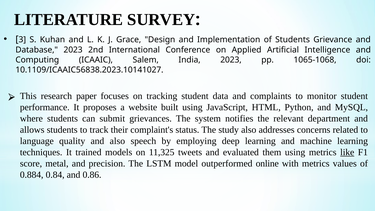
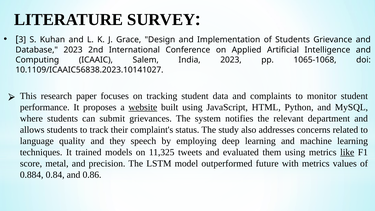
website underline: none -> present (143, 107)
and also: also -> they (117, 141)
online: online -> future (267, 163)
